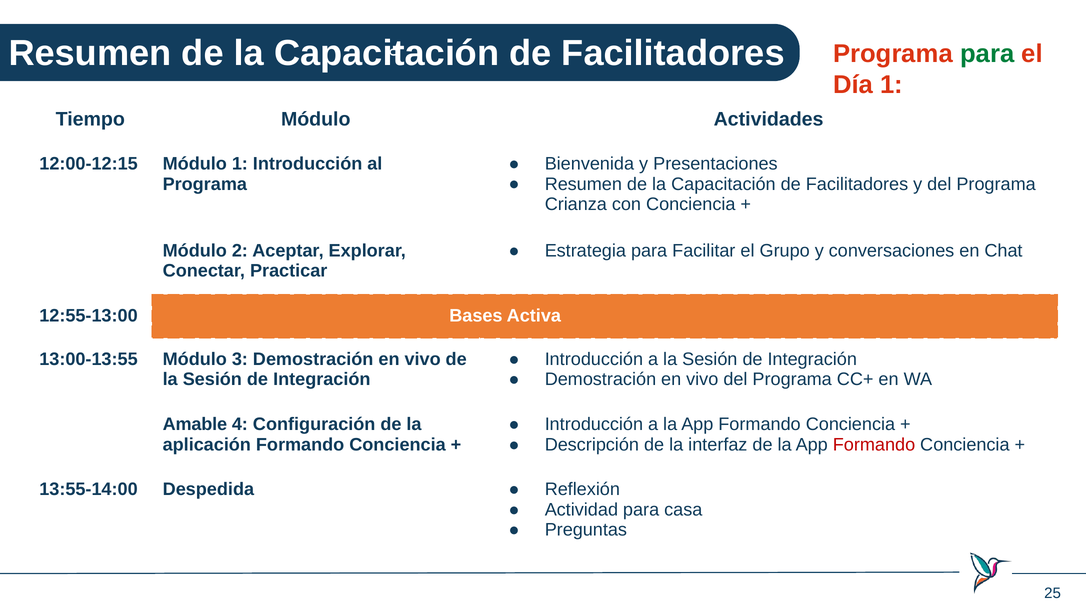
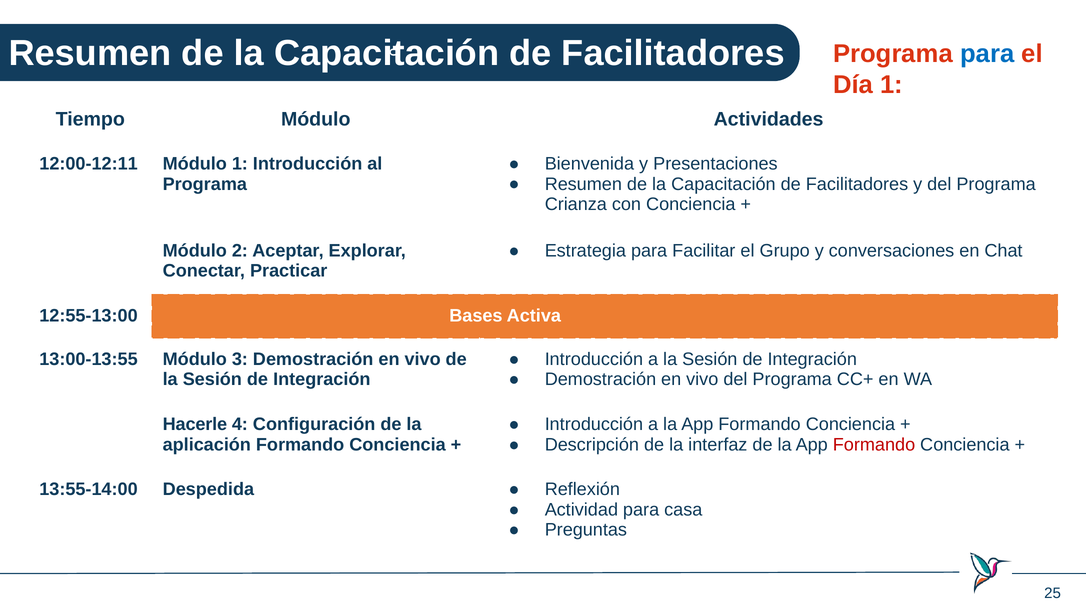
para colour: green -> blue (987, 54)
12:00-12:15: 12:00-12:15 -> 12:00-12:11 (89, 164)
Amable: Amable -> Hacerle (195, 424)
